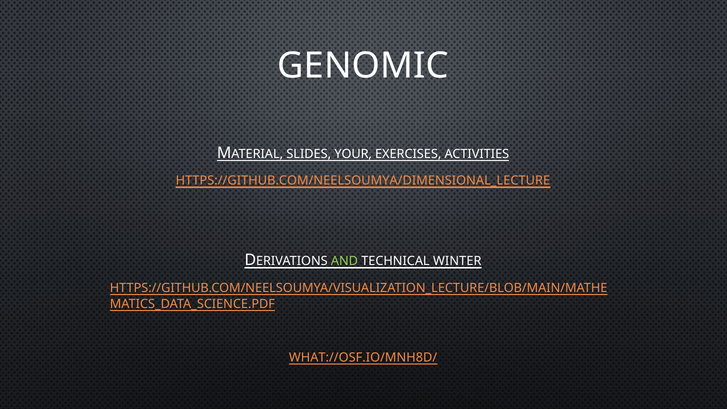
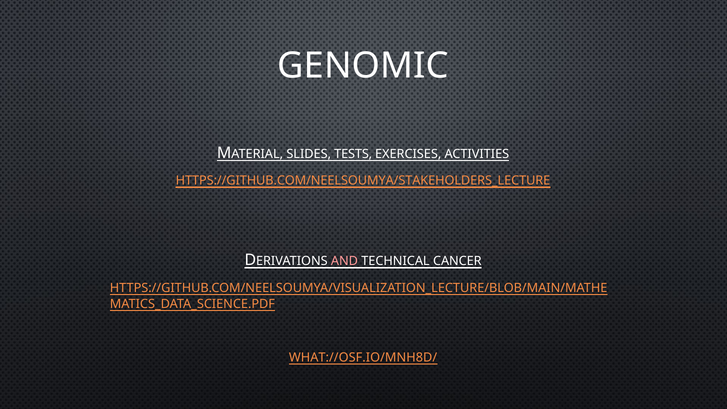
YOUR: YOUR -> TESTS (353, 154)
HTTPS://GITHUB.COM/NEELSOUMYA/DIMENSIONAL_LECTURE: HTTPS://GITHUB.COM/NEELSOUMYA/DIMENSIONAL_LECTURE -> HTTPS://GITHUB.COM/NEELSOUMYA/STAKEHOLDERS_LECTURE (363, 181)
AND colour: light green -> pink (344, 261)
WINTER: WINTER -> CANCER (457, 261)
